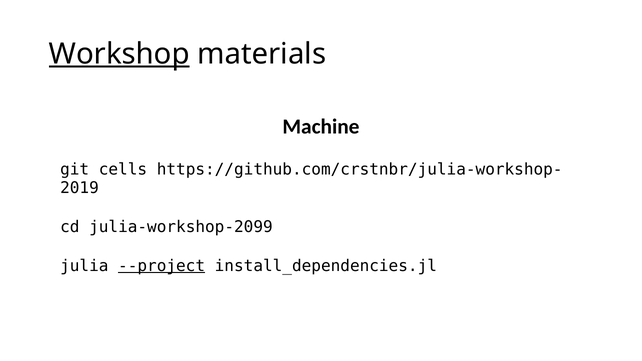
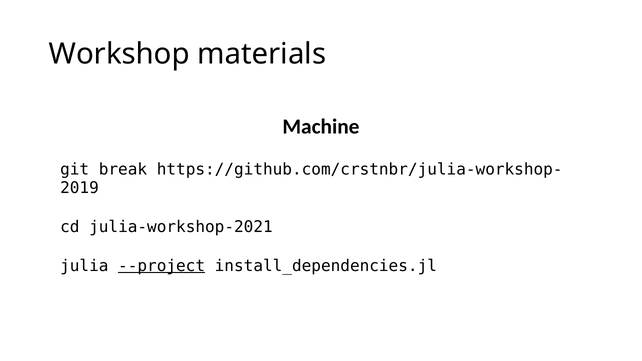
Workshop underline: present -> none (119, 54)
cells: cells -> break (123, 169)
julia-workshop-2099: julia-workshop-2099 -> julia-workshop-2021 (181, 227)
